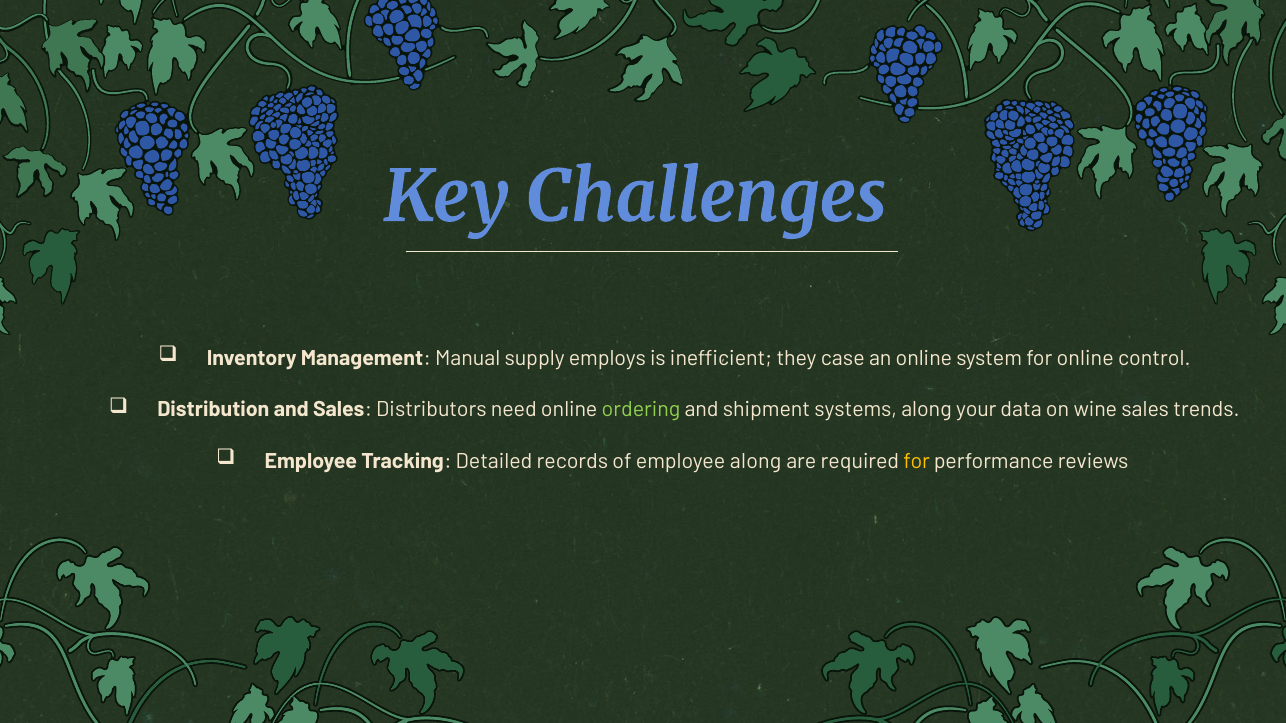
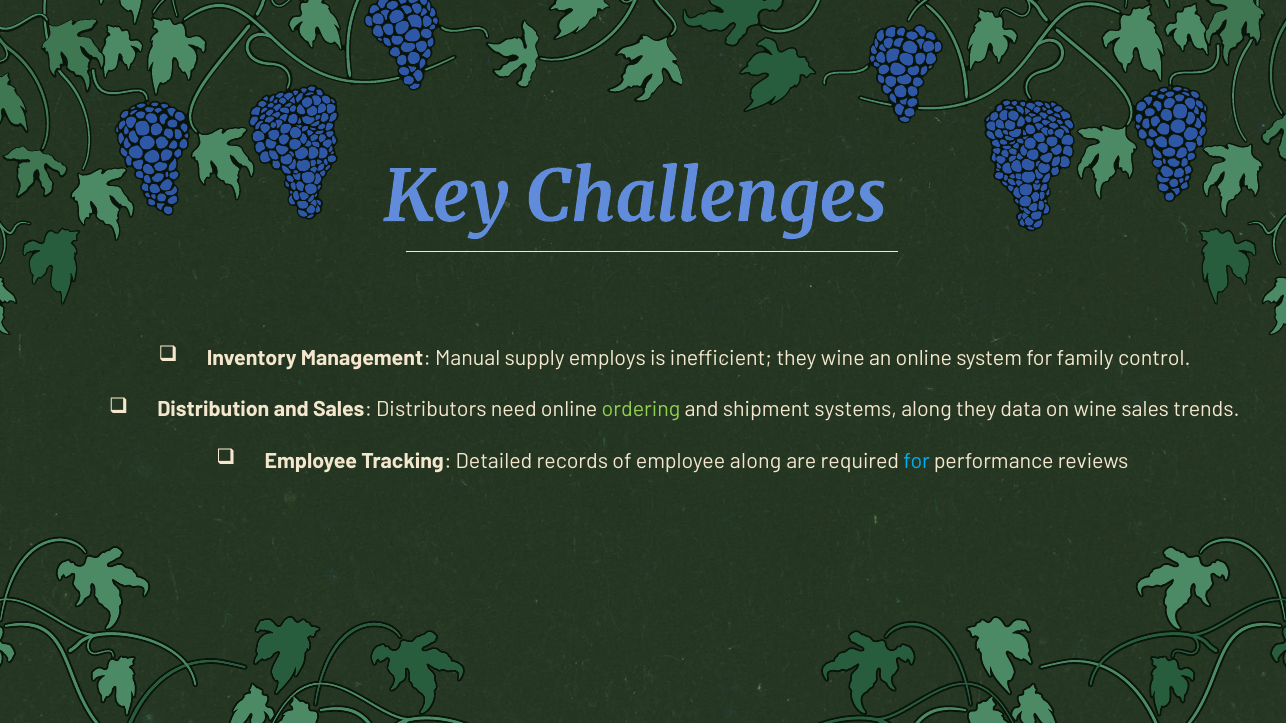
they case: case -> wine (843, 358)
for online: online -> family (1085, 358)
along your: your -> they (976, 410)
for colour: yellow -> light blue (917, 461)
